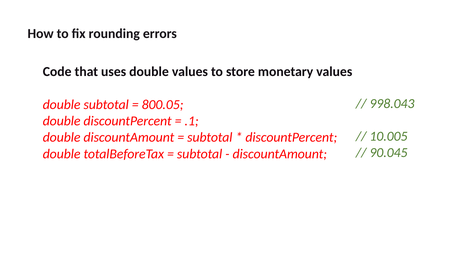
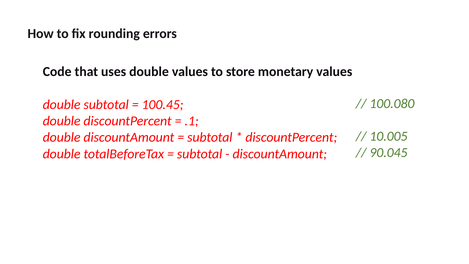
998.043: 998.043 -> 100.080 (392, 103)
800.05: 800.05 -> 100.45 (163, 105)
